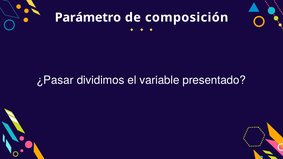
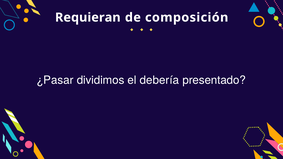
Parámetro: Parámetro -> Requieran (88, 17)
variable: variable -> debería (159, 80)
